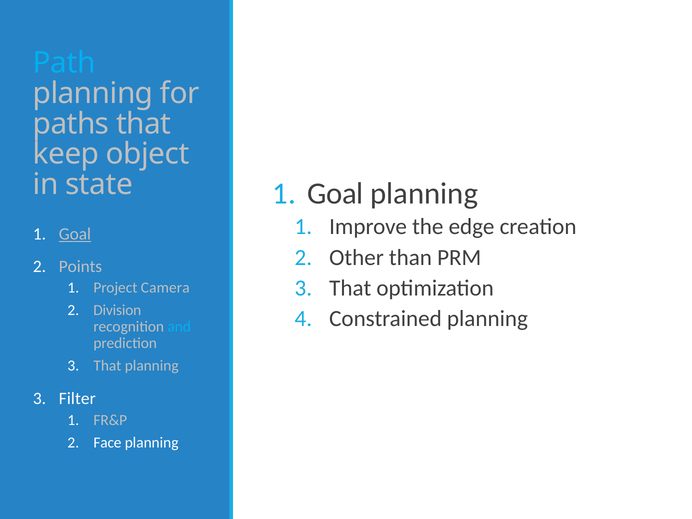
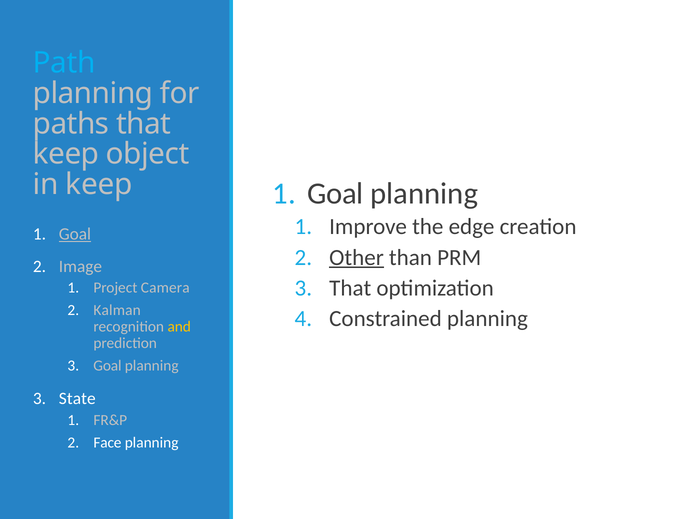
in state: state -> keep (99, 185)
Other underline: none -> present (357, 257)
Points: Points -> Image (80, 266)
Division: Division -> Kalman (117, 310)
and colour: light blue -> yellow (179, 327)
That: That -> Goal (107, 366)
Filter: Filter -> State (77, 399)
